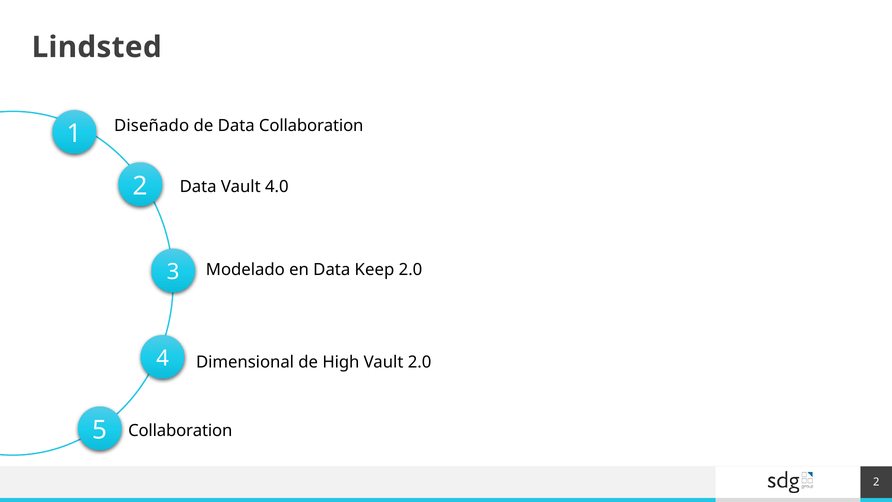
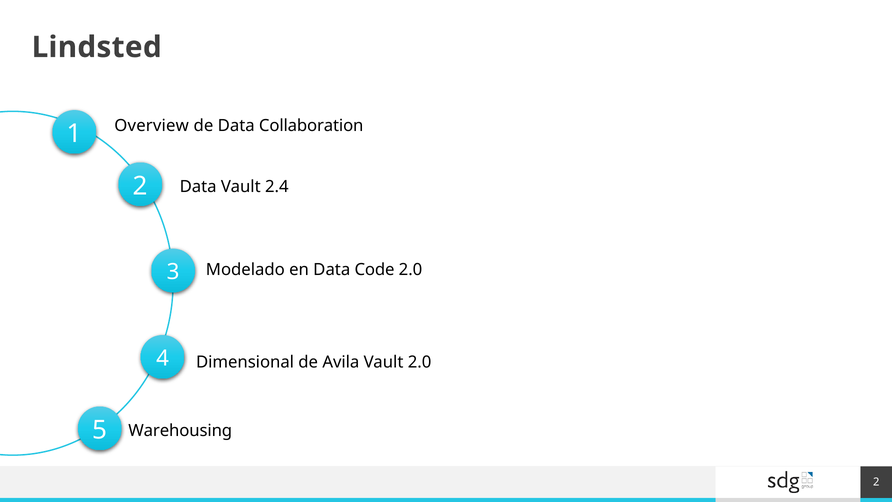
Diseñado: Diseñado -> Overview (152, 125)
4.0: 4.0 -> 2.4 (277, 187)
Keep: Keep -> Code (375, 269)
High: High -> Avila (341, 362)
Collaboration: Collaboration -> Warehousing (180, 431)
